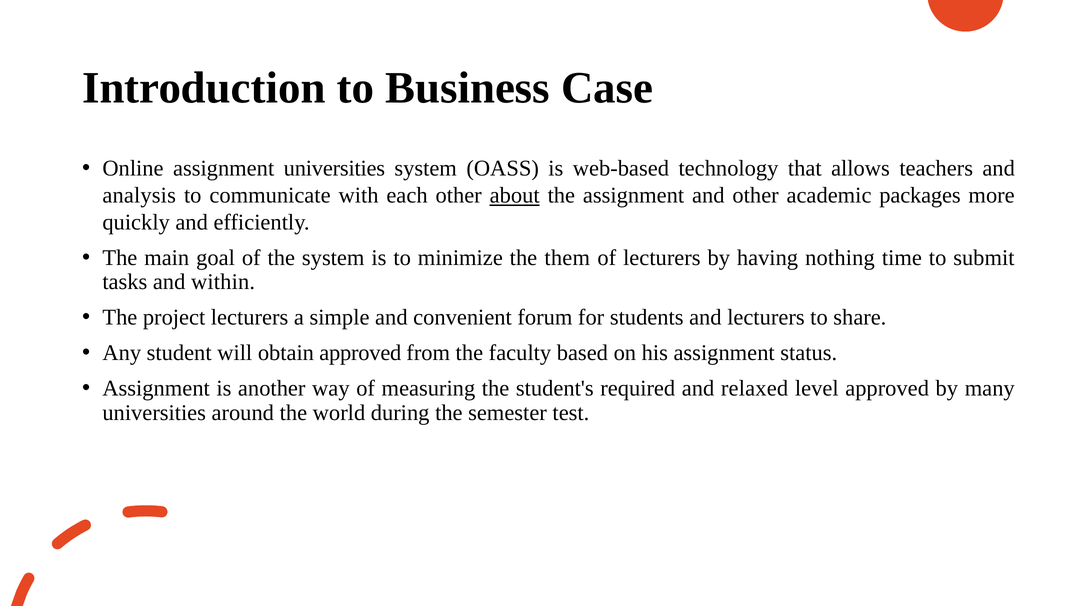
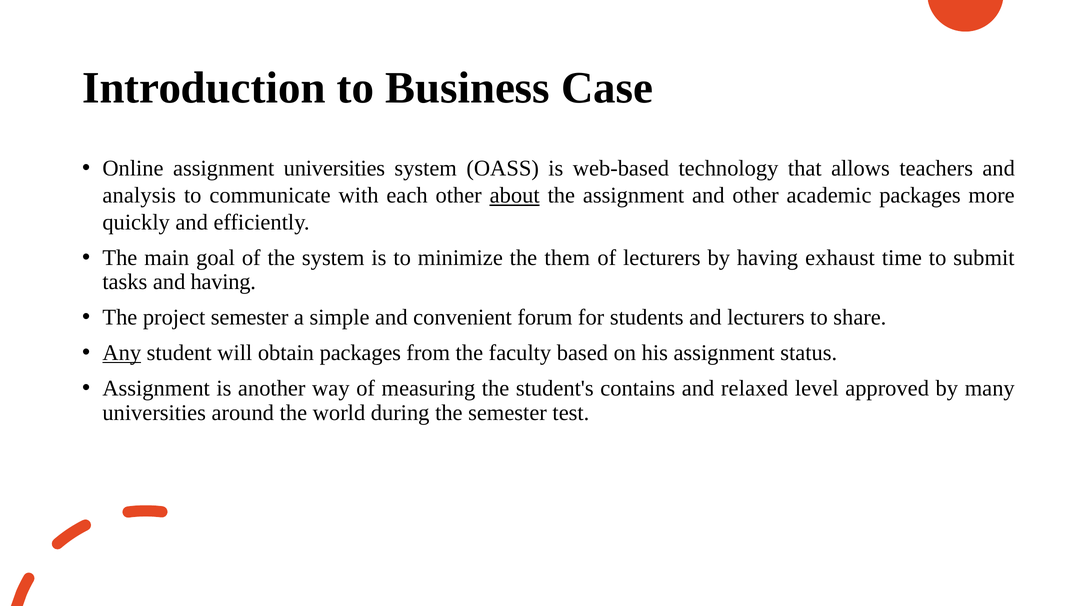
nothing: nothing -> exhaust (840, 258)
and within: within -> having (223, 282)
project lecturers: lecturers -> semester (250, 318)
Any underline: none -> present (122, 353)
obtain approved: approved -> packages (360, 353)
required: required -> contains (638, 389)
